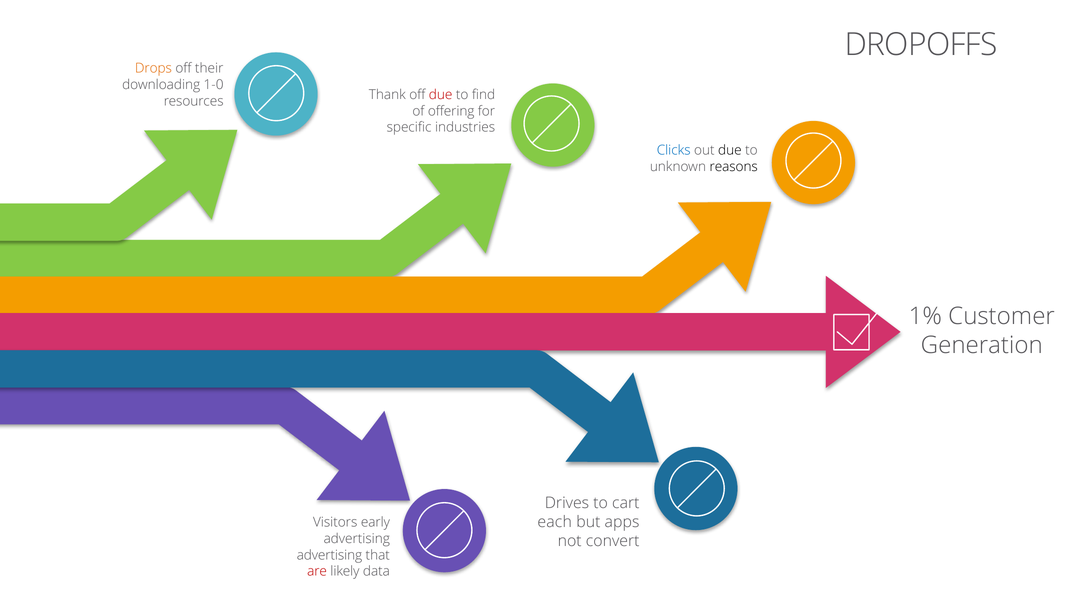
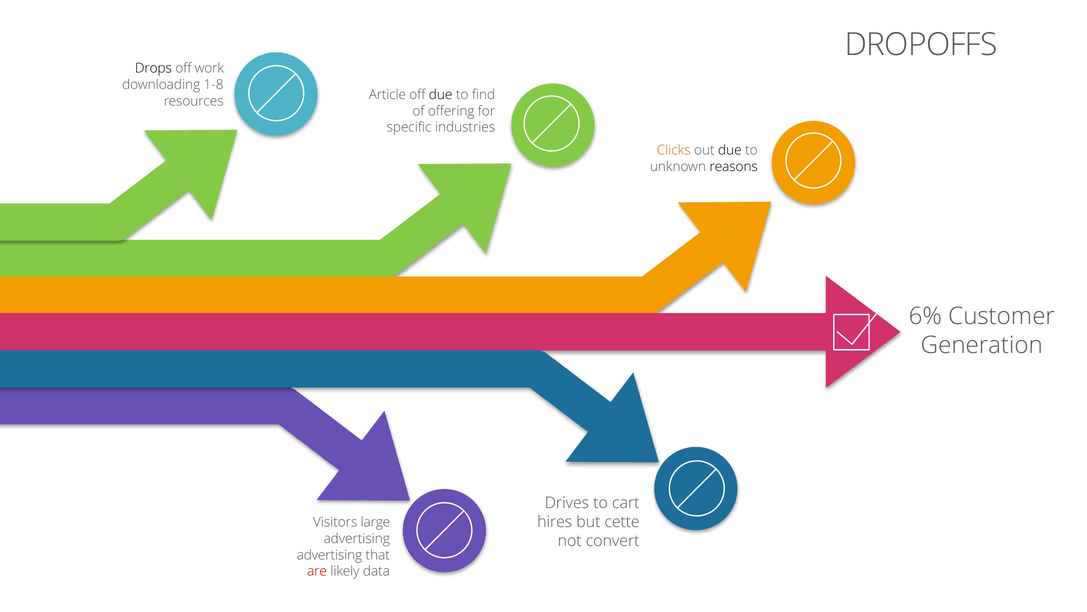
Drops colour: orange -> black (153, 68)
their: their -> work (209, 68)
1-0: 1-0 -> 1-8 (214, 85)
Thank: Thank -> Article (387, 95)
due colour: red -> black (441, 95)
Clicks colour: blue -> orange (674, 150)
1%: 1% -> 6% (925, 316)
each: each -> hires (555, 522)
apps: apps -> cette (622, 522)
early: early -> large (375, 522)
